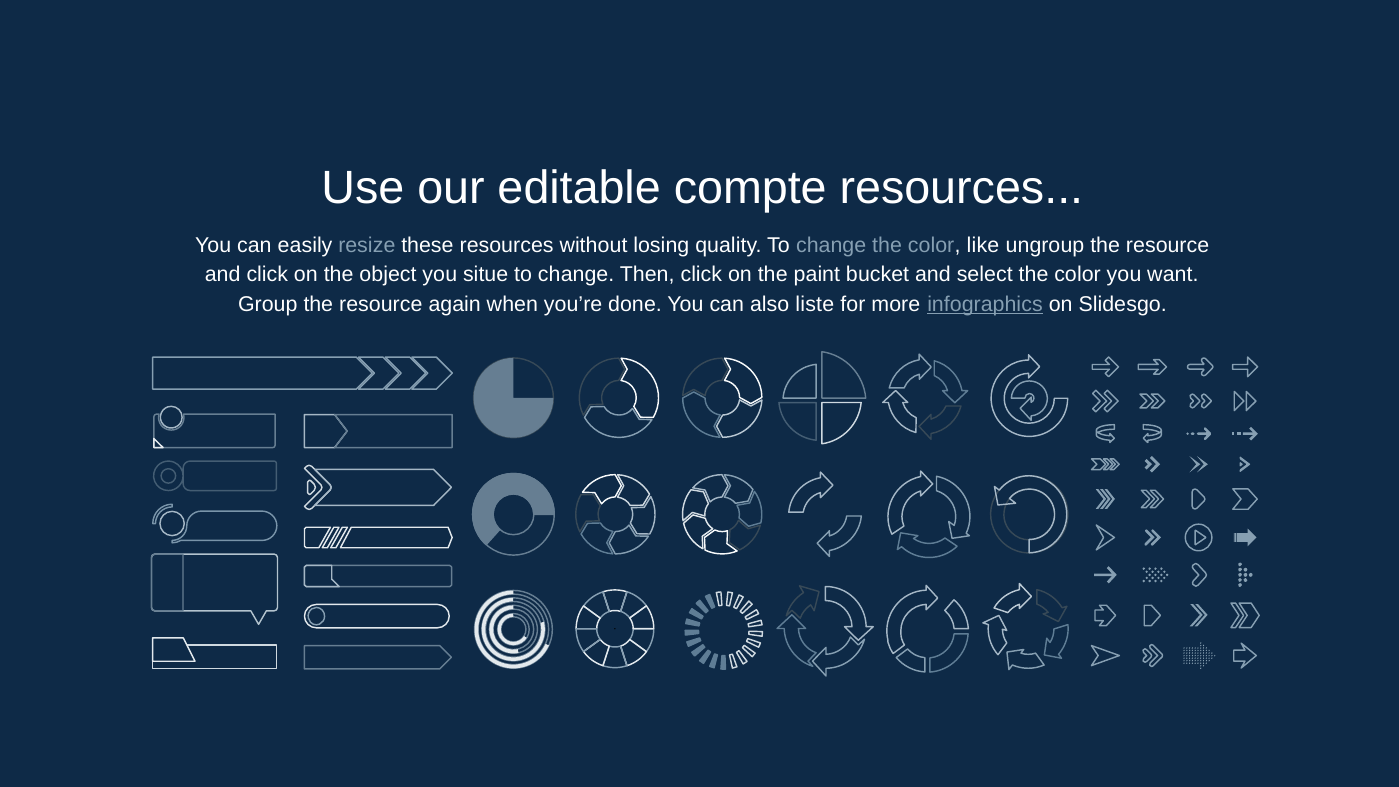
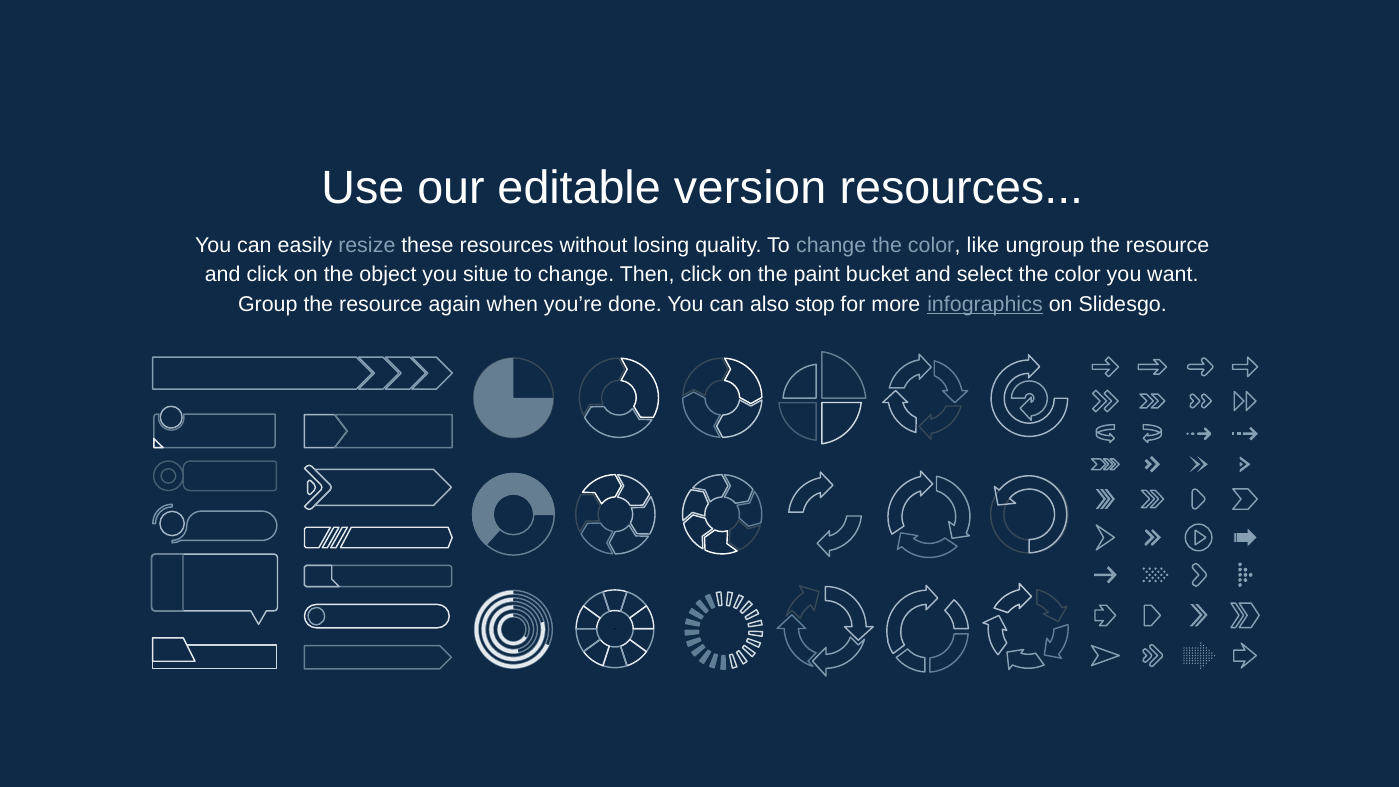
compte: compte -> version (750, 188)
liste: liste -> stop (815, 304)
